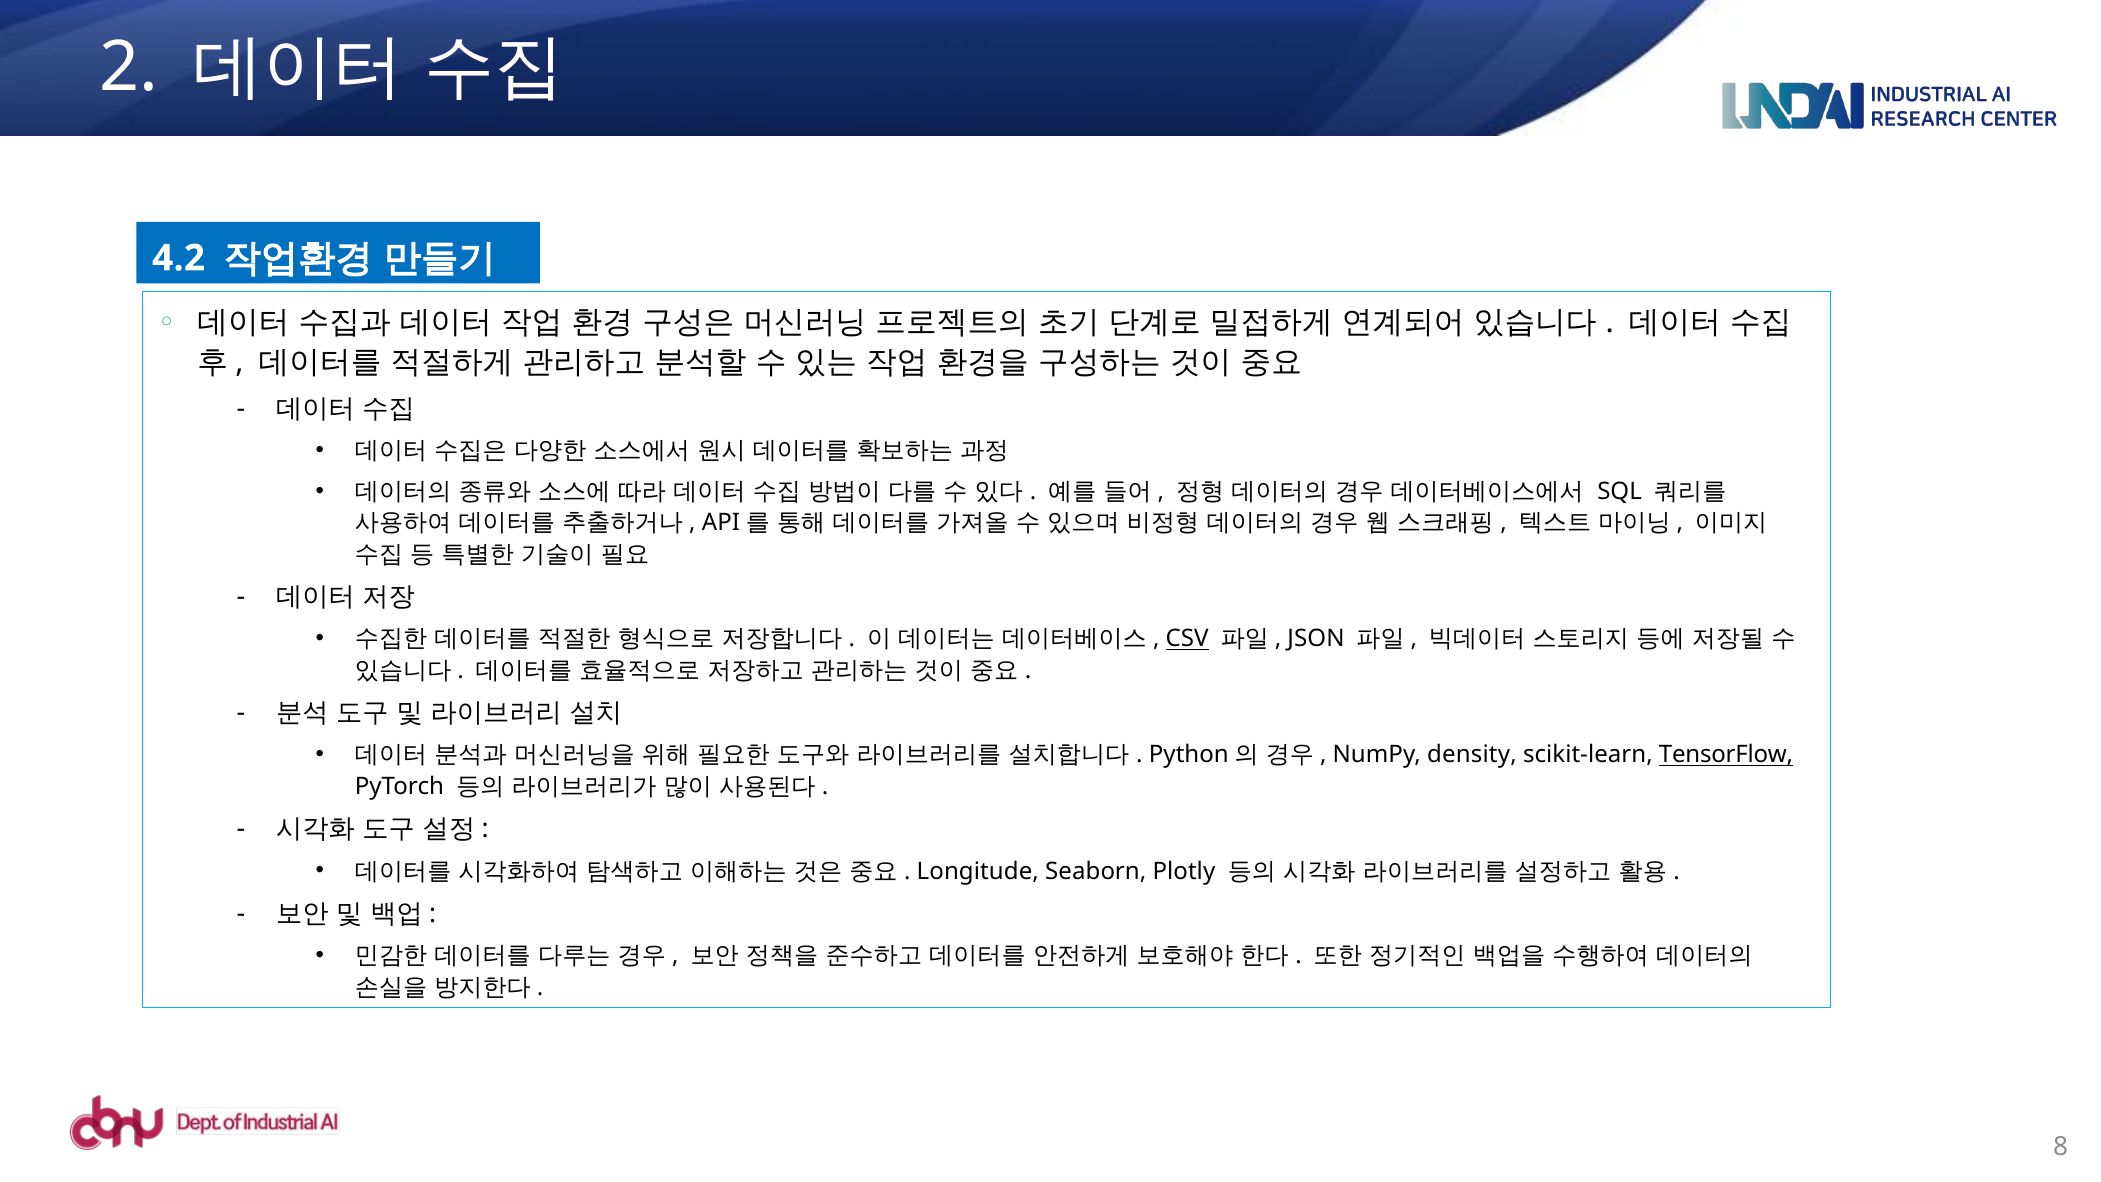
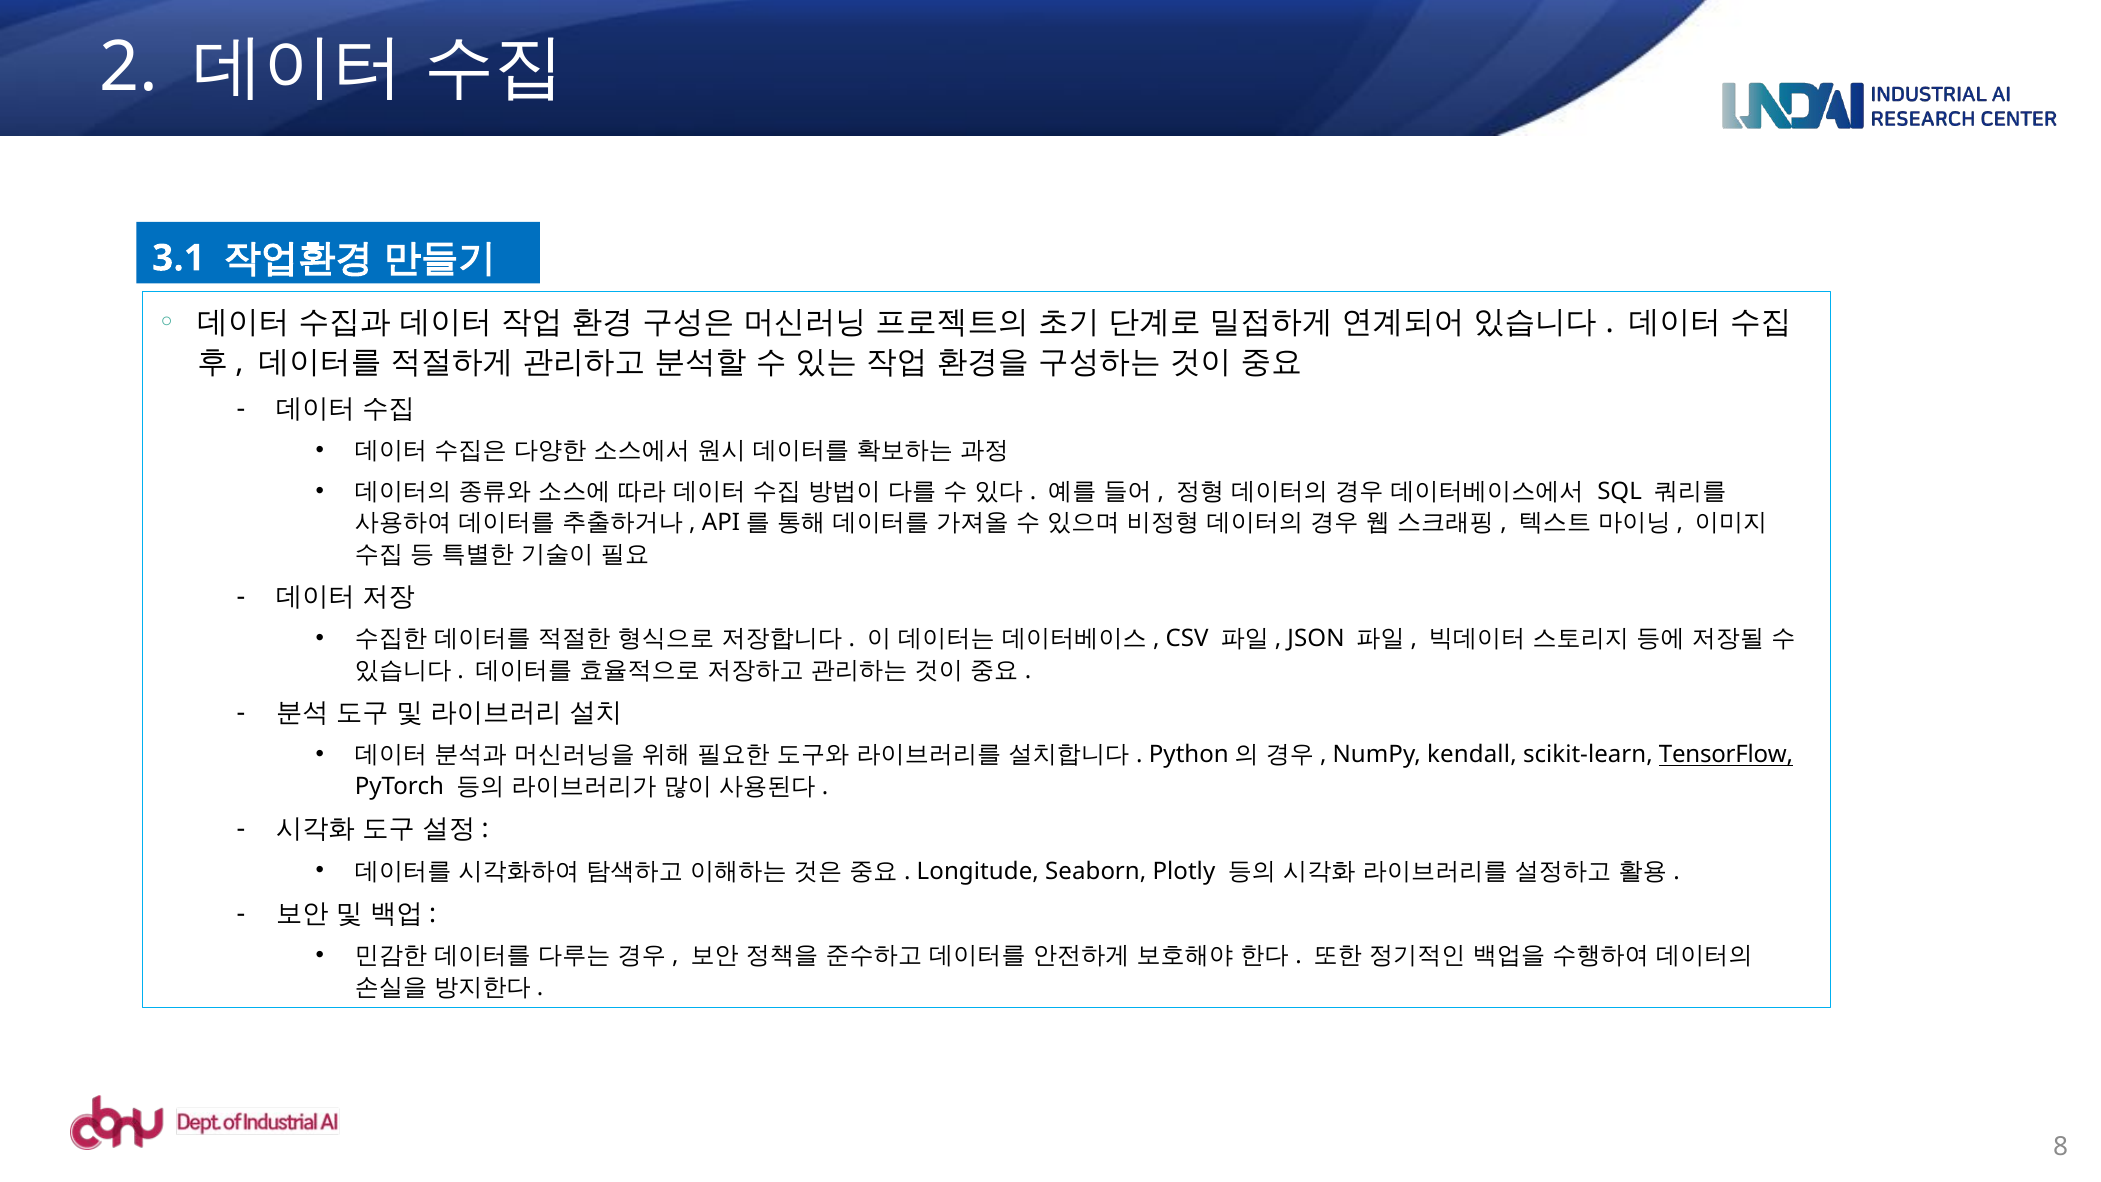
4.2: 4.2 -> 3.1 (179, 258)
CSV underline: present -> none (1187, 639)
density: density -> kendall (1472, 755)
